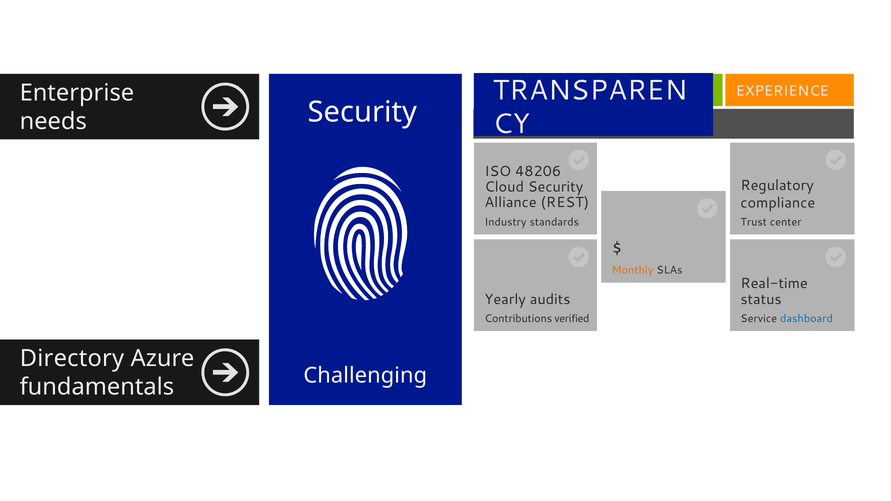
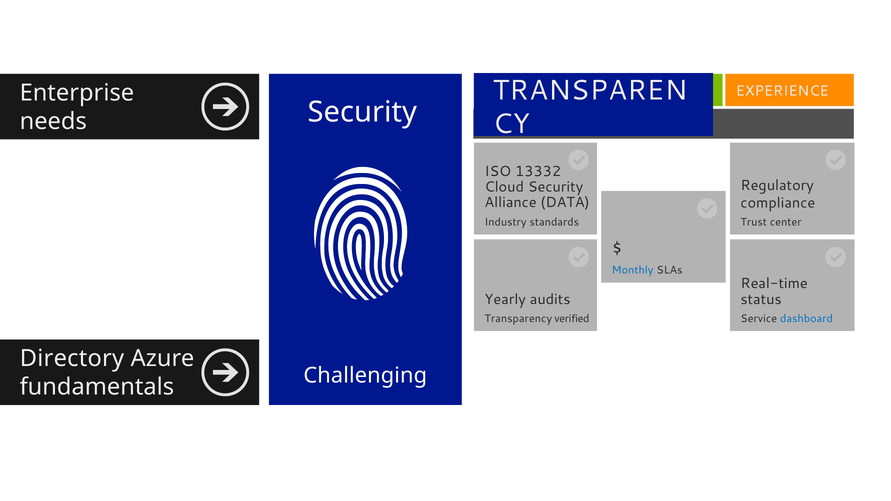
48206: 48206 -> 13332 (538, 171)
REST: REST -> DATA (565, 203)
Monthly colour: orange -> blue (633, 270)
Contributions: Contributions -> Transparency (518, 319)
